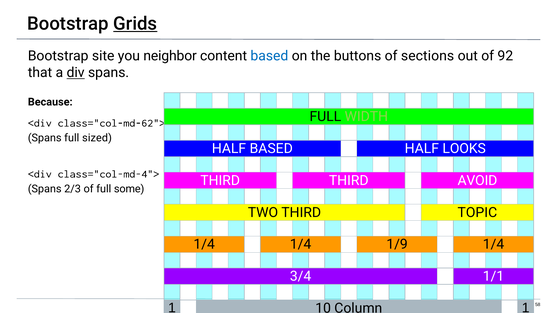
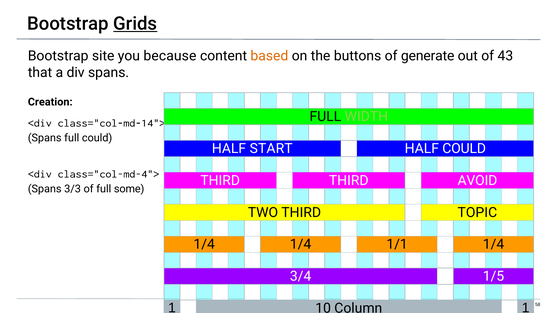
neighbor: neighbor -> because (170, 56)
based colour: blue -> orange (269, 56)
sections: sections -> generate (428, 56)
92: 92 -> 43 (505, 56)
div underline: present -> none (76, 73)
Because: Because -> Creation (50, 102)
class="col-md-62">: class="col-md-62"> -> class="col-md-14"> (111, 123)
full sized: sized -> could (97, 138)
HALF BASED: BASED -> START (271, 149)
HALF LOOKS: LOOKS -> COULD (464, 149)
2/3: 2/3 -> 3/3 (73, 189)
1/9: 1/9 -> 1/1 (397, 245)
1/1: 1/1 -> 1/5 (493, 277)
